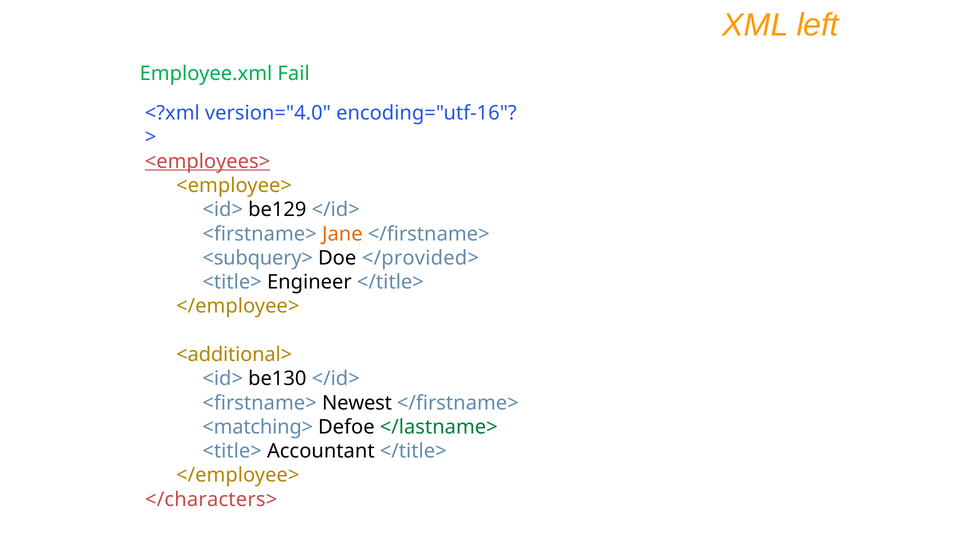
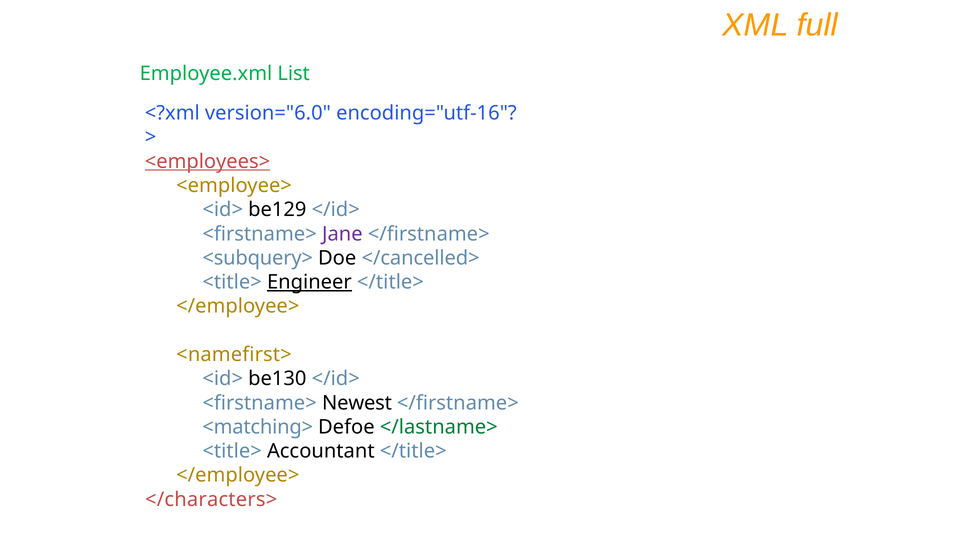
left: left -> full (817, 25)
Fail: Fail -> List (294, 74)
version="4.0: version="4.0 -> version="6.0 (268, 113)
Jane colour: orange -> purple (342, 234)
</provided>: </provided> -> </cancelled> (421, 258)
Engineer underline: none -> present (309, 282)
<additional>: <additional> -> <namefirst> (234, 355)
